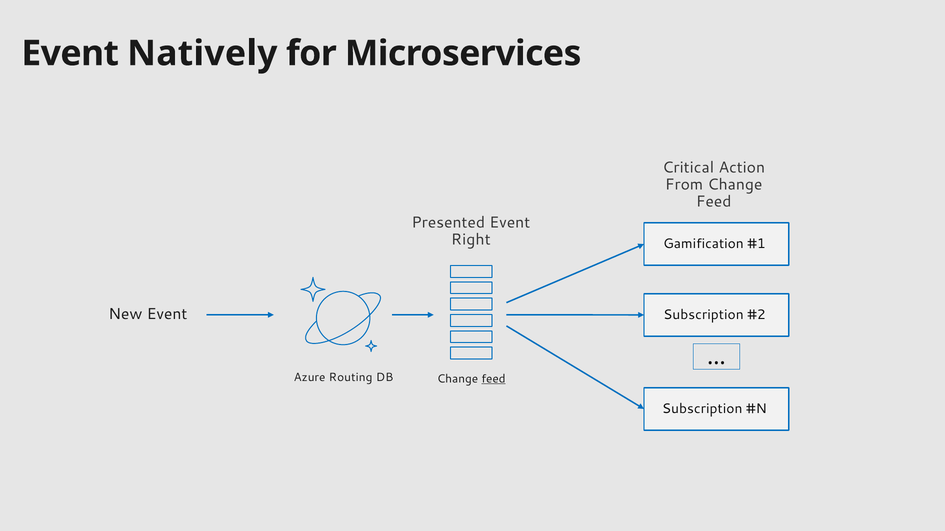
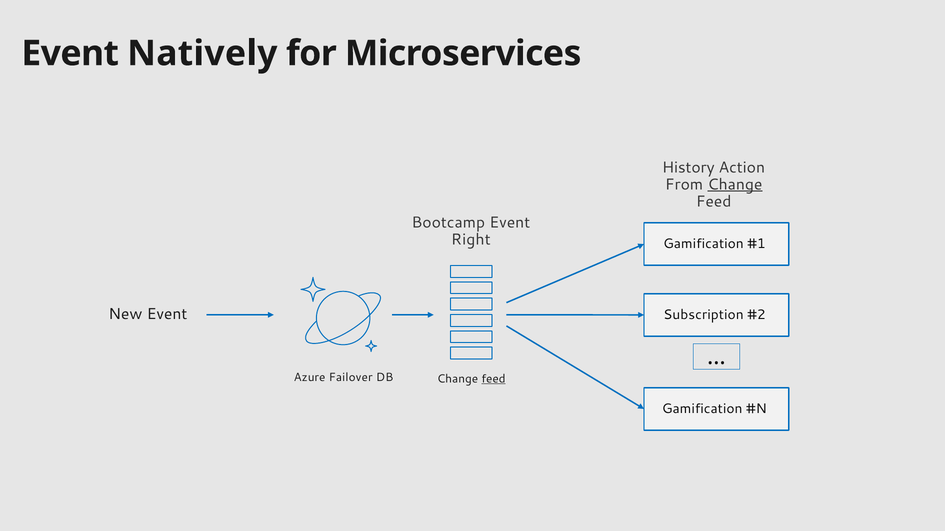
Critical: Critical -> History (688, 168)
Change underline: none -> present (735, 185)
Presented: Presented -> Bootcamp (448, 223)
Routing: Routing -> Failover (351, 378)
Subscription: Subscription -> Gamification (702, 409)
